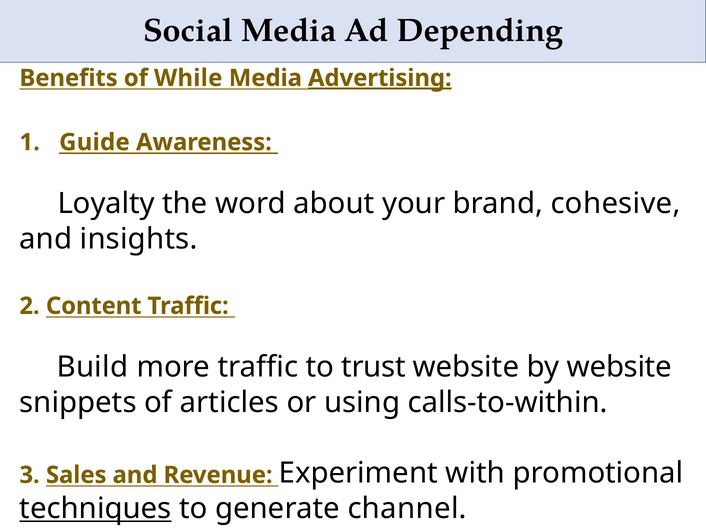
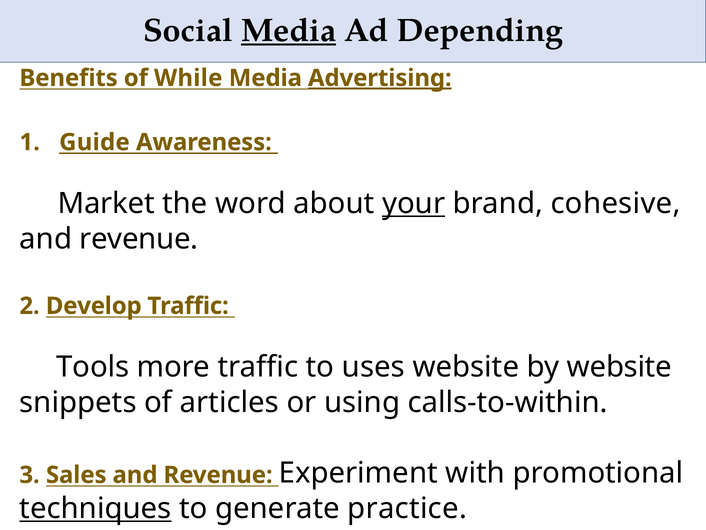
Media underline: none -> present (289, 31)
Loyalty: Loyalty -> Market (106, 203)
your underline: none -> present (414, 203)
insights: insights -> revenue (139, 239)
Content: Content -> Develop (94, 306)
Build: Build -> Tools (93, 367)
trust: trust -> uses (373, 367)
channel: channel -> practice (407, 508)
